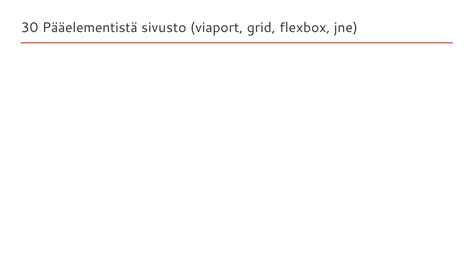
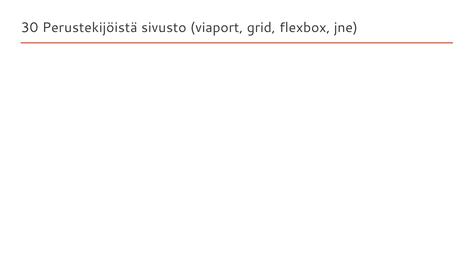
Pääelementistä: Pääelementistä -> Perustekijöistä (90, 28)
